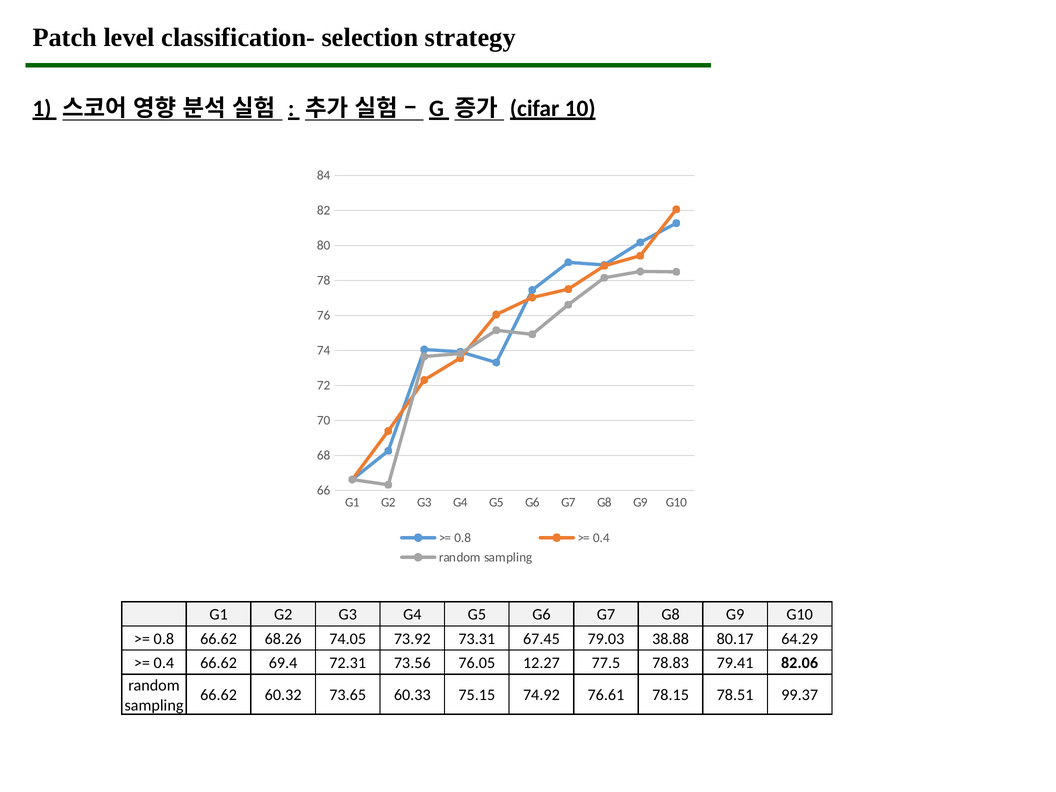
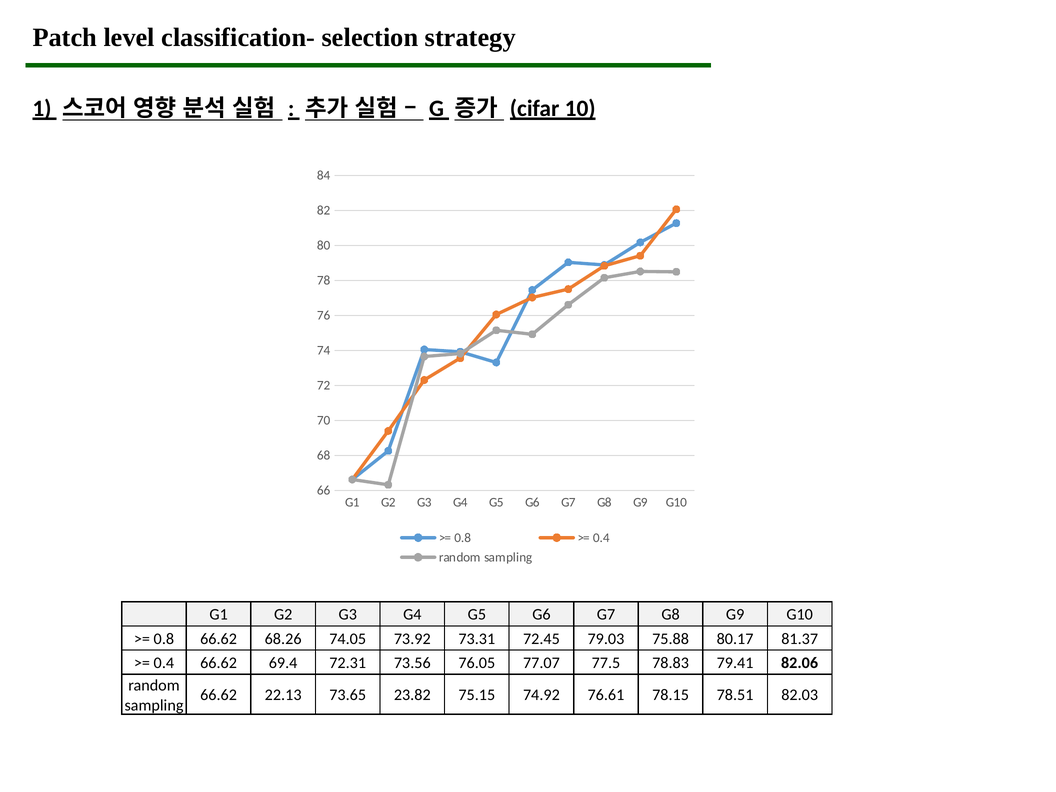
67.45: 67.45 -> 72.45 (541, 639)
38.88: 38.88 -> 75.88 (671, 639)
64.29: 64.29 -> 81.37 (800, 639)
12.27: 12.27 -> 77.07 (541, 663)
60.32: 60.32 -> 22.13 (283, 695)
60.33: 60.33 -> 23.82 (412, 695)
99.37: 99.37 -> 82.03 (800, 695)
